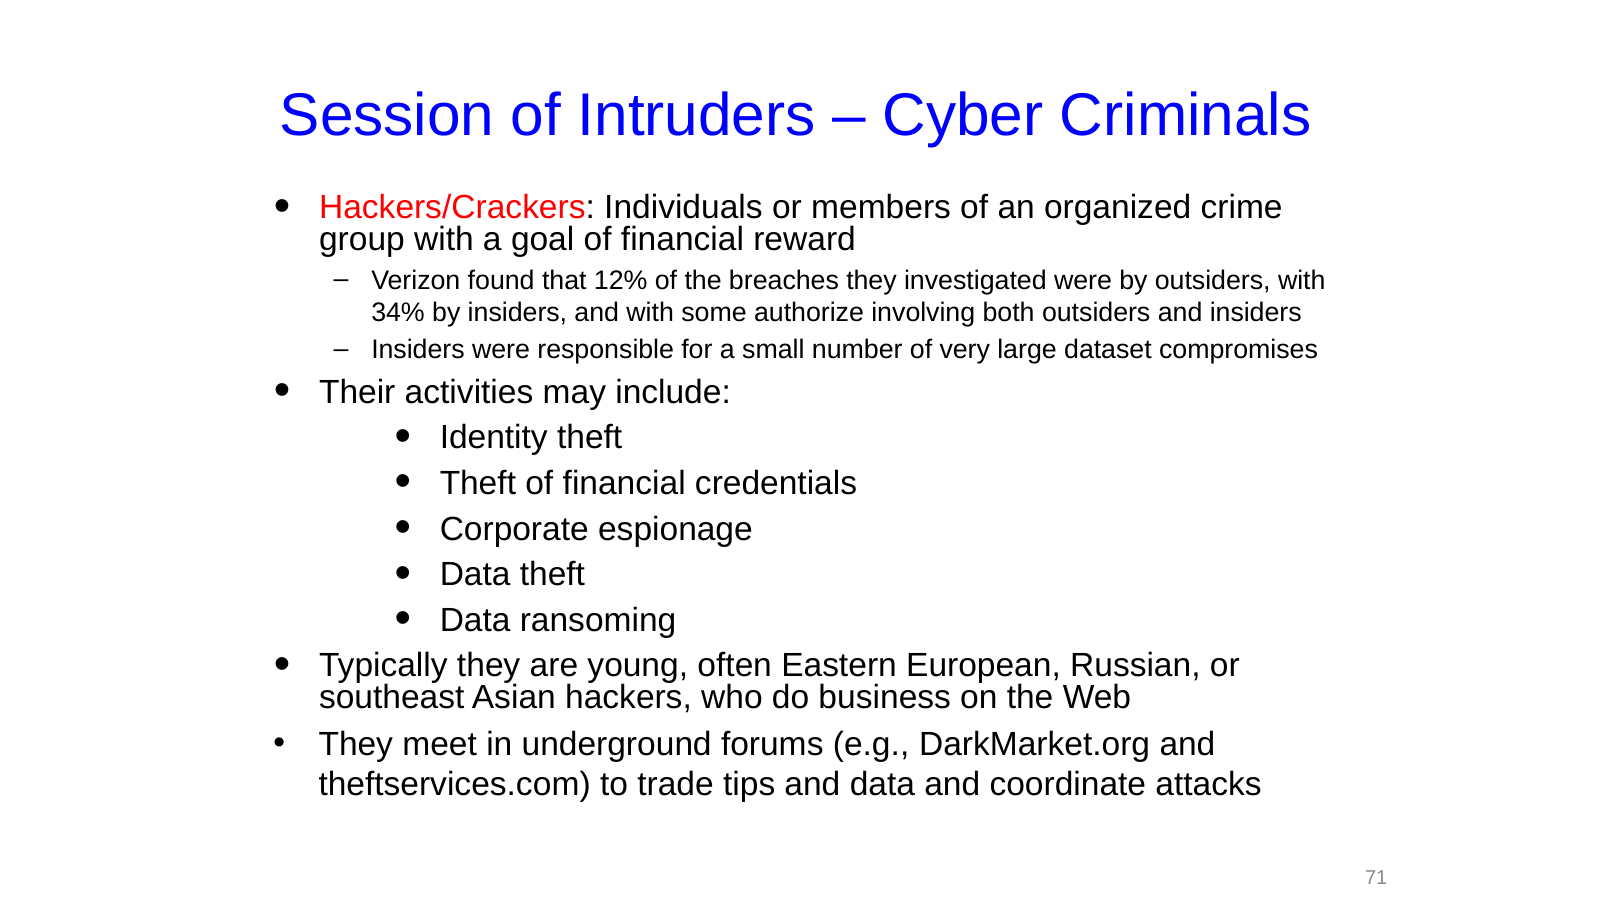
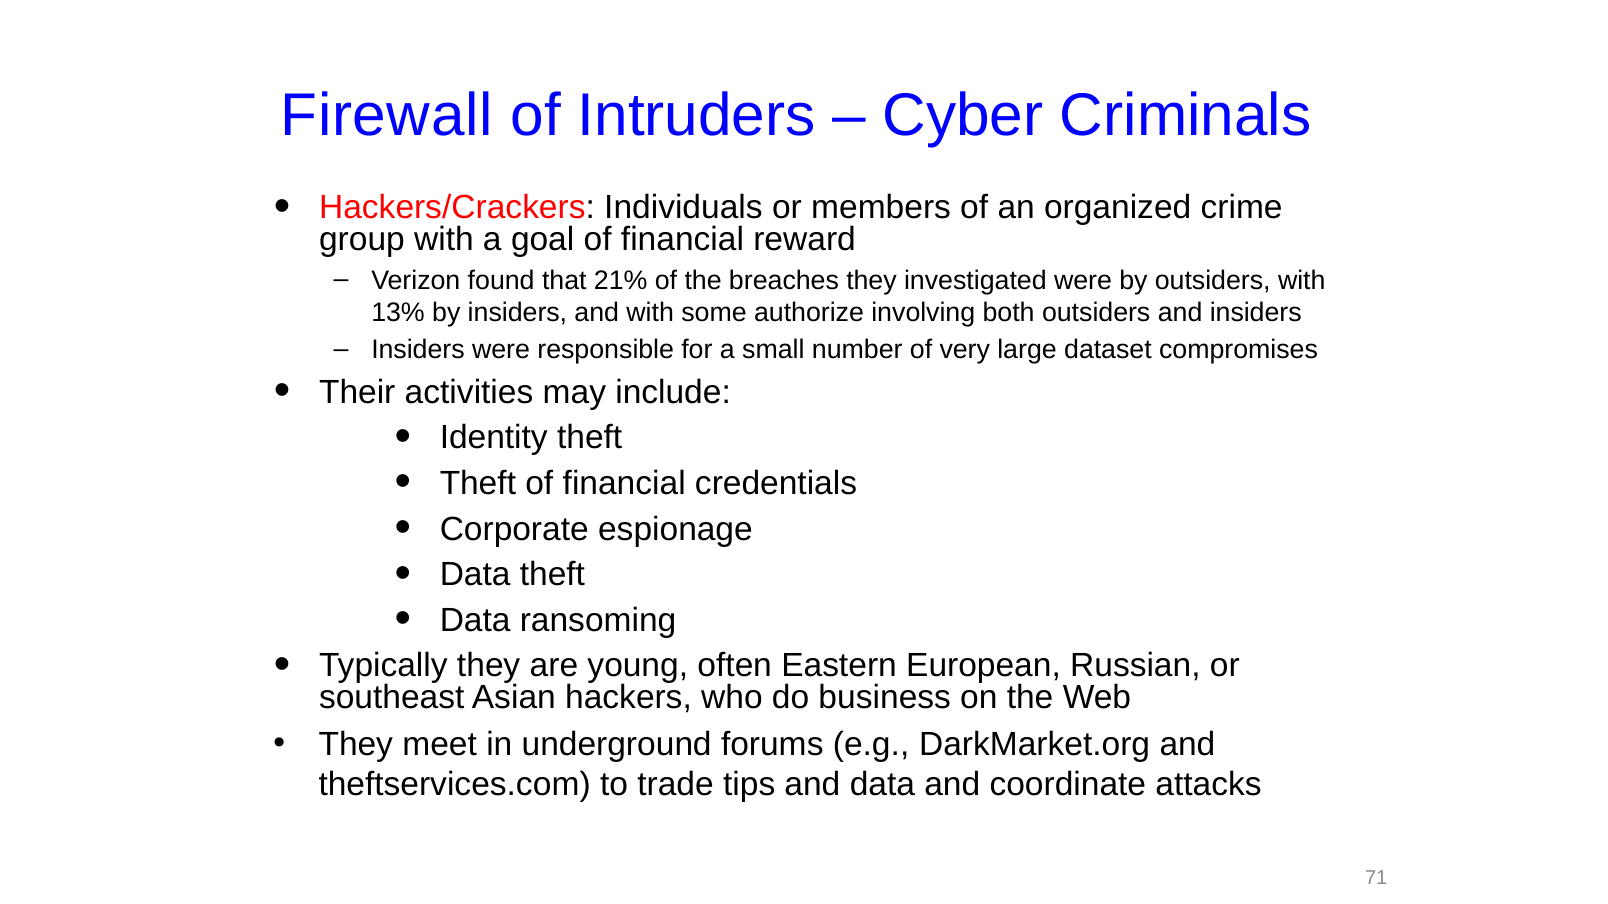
Session: Session -> Firewall (387, 116)
12%: 12% -> 21% (621, 281)
34%: 34% -> 13% (398, 313)
